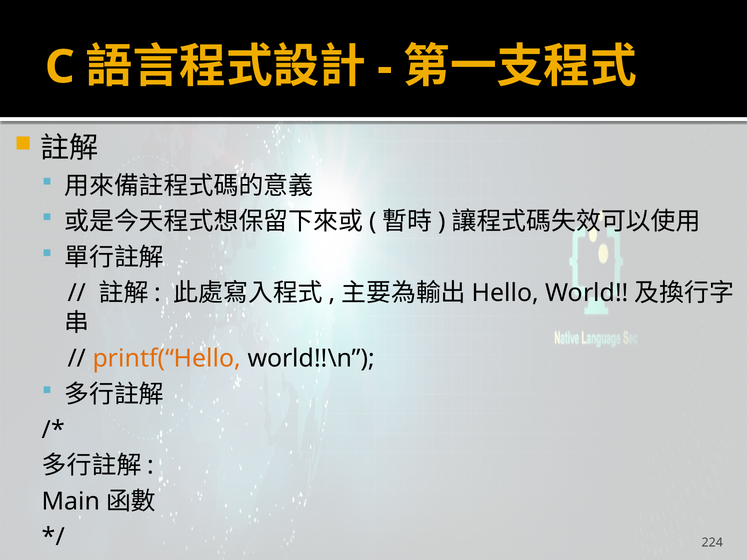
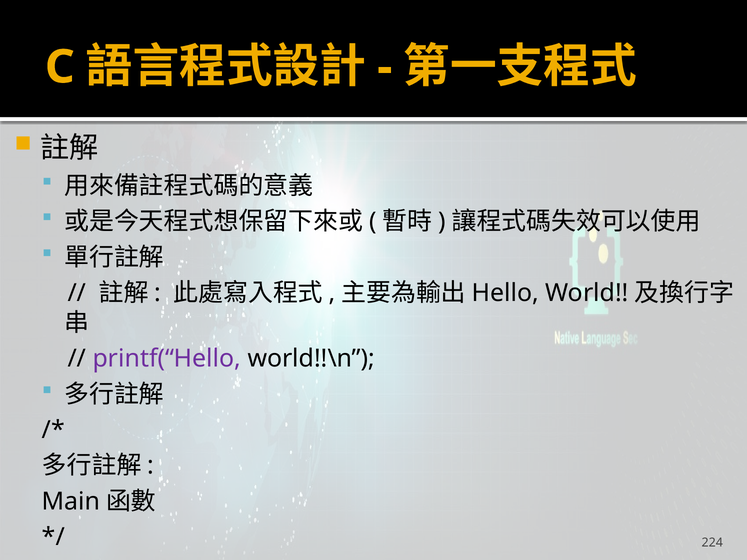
printf(“Hello colour: orange -> purple (167, 359)
